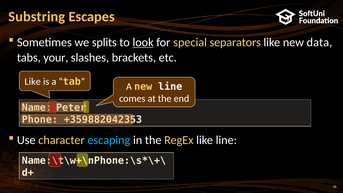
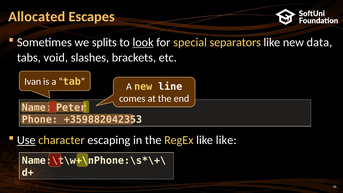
Substring: Substring -> Allocated (37, 17)
your: your -> void (56, 58)
Like: Like -> Ivan (33, 82)
Use underline: none -> present (26, 140)
escaping colour: light blue -> white (109, 140)
like line: line -> like (226, 140)
